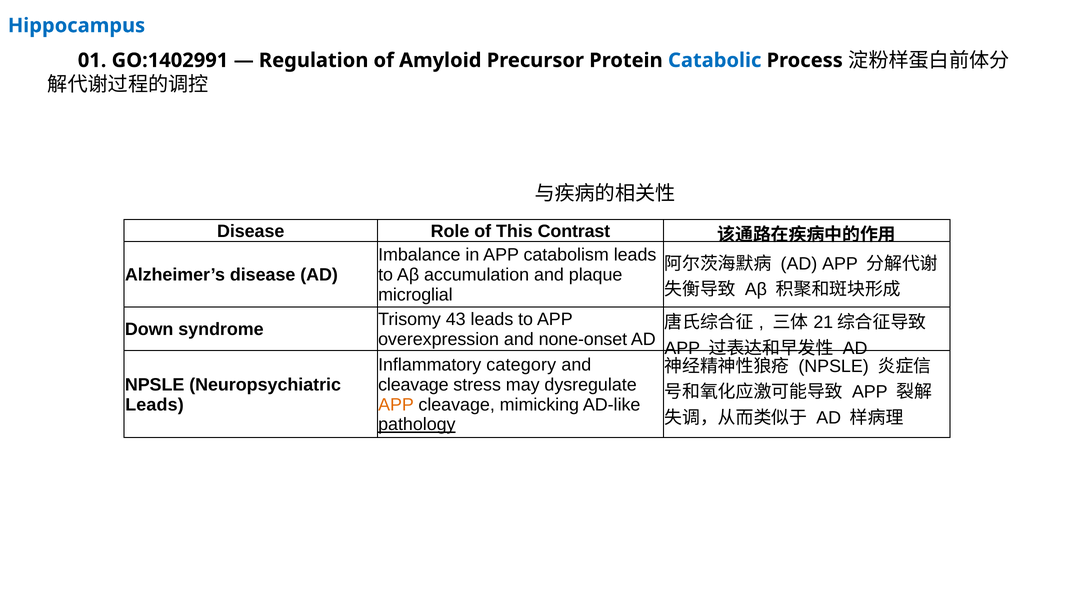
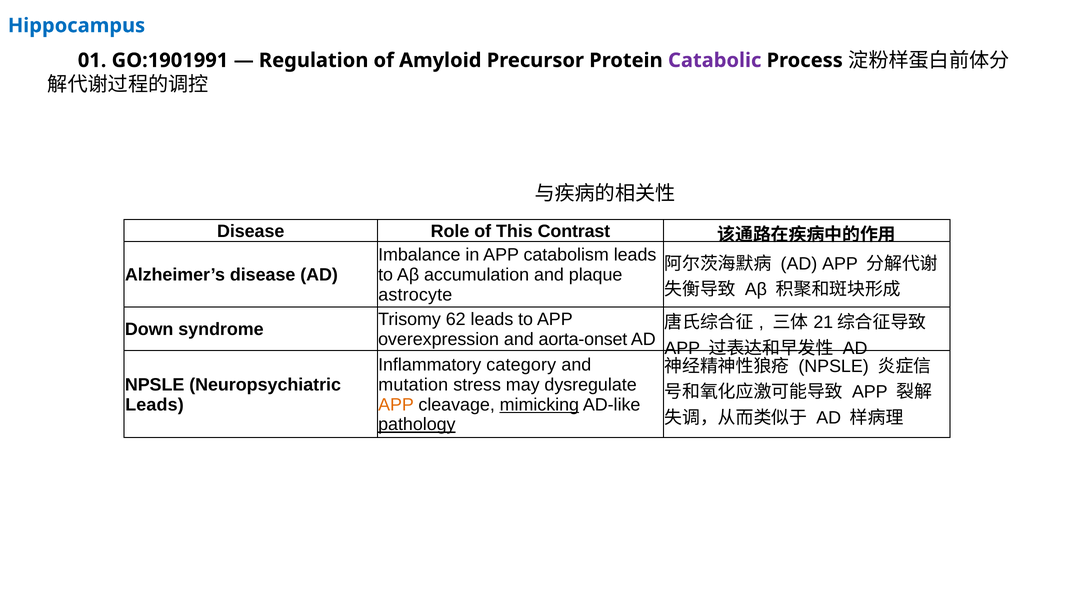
GO:1402991: GO:1402991 -> GO:1901991 (170, 60)
Catabolic colour: blue -> purple (715, 60)
microglial: microglial -> astrocyte (415, 295)
43: 43 -> 62 (456, 320)
none-onset: none-onset -> aorta-onset (583, 339)
cleavage: cleavage -> mutation (413, 385)
mimicking underline: none -> present (539, 405)
